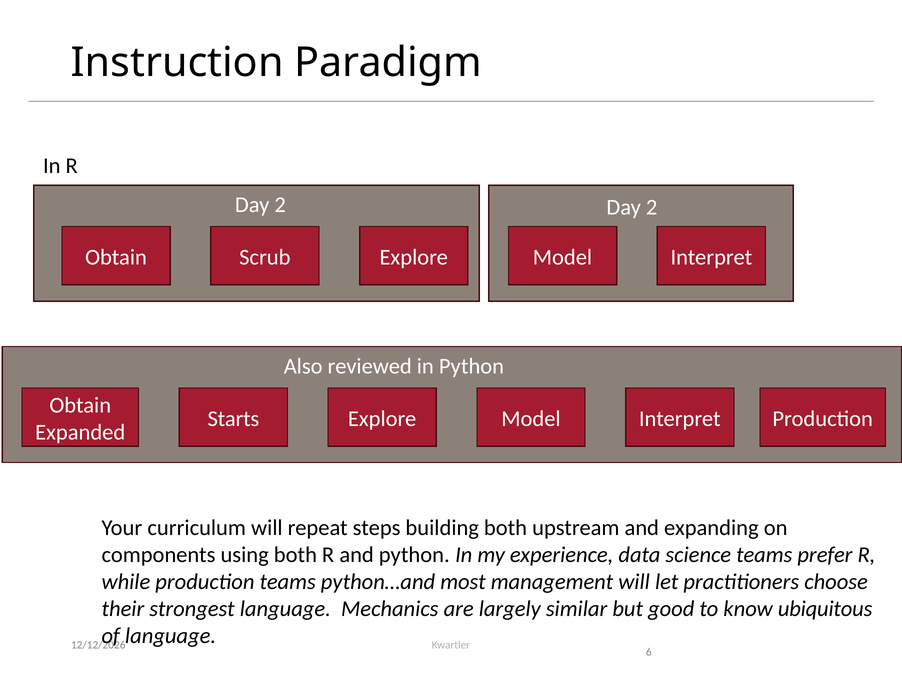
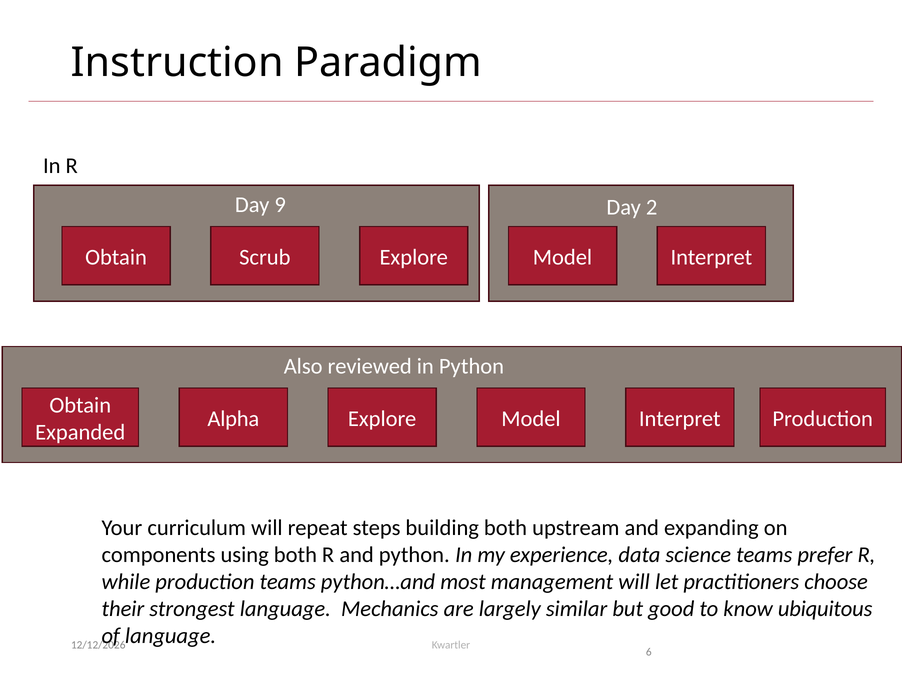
2: 2 -> 9 (280, 205)
Starts: Starts -> Alpha (233, 419)
